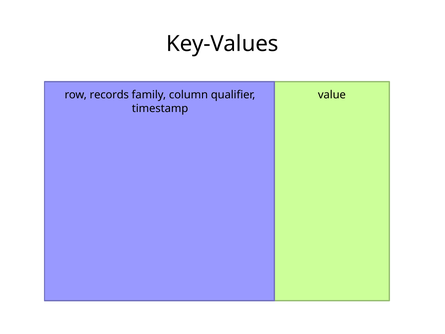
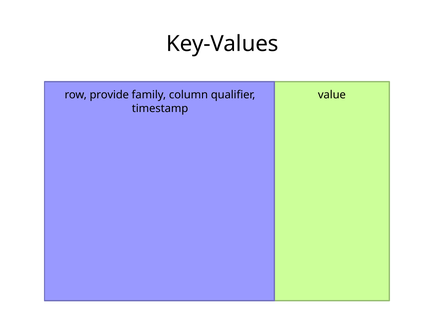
records: records -> provide (109, 95)
